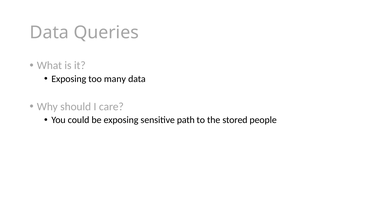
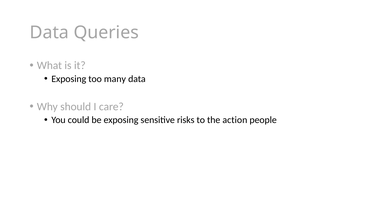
path: path -> risks (186, 120)
stored: stored -> action (235, 120)
